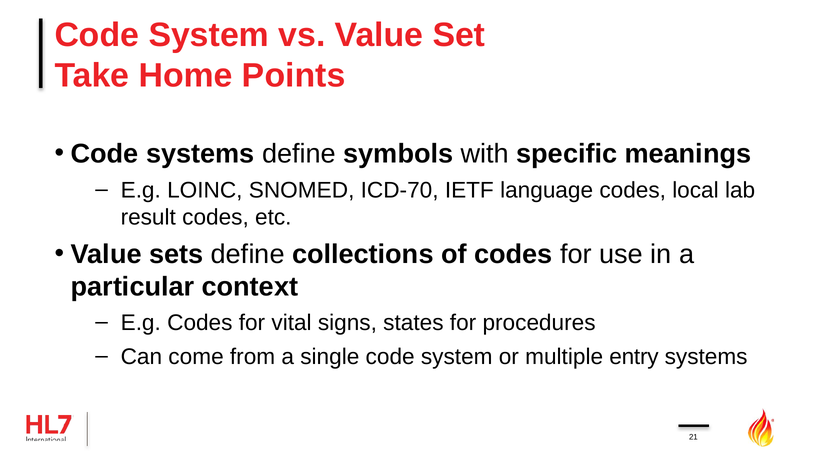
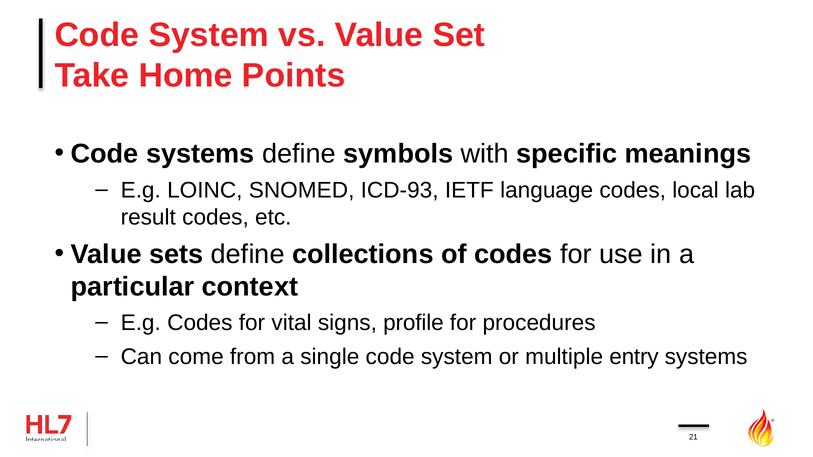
ICD-70: ICD-70 -> ICD-93 (400, 190)
states: states -> profile (413, 323)
